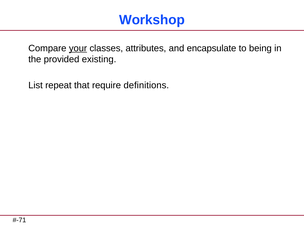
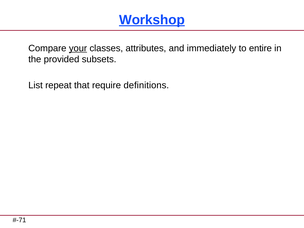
Workshop underline: none -> present (152, 20)
encapsulate: encapsulate -> immediately (211, 48)
being: being -> entire (260, 48)
existing: existing -> subsets (99, 59)
